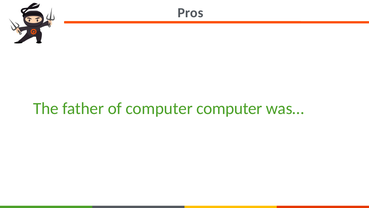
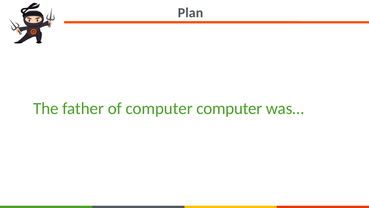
Pros: Pros -> Plan (190, 13)
